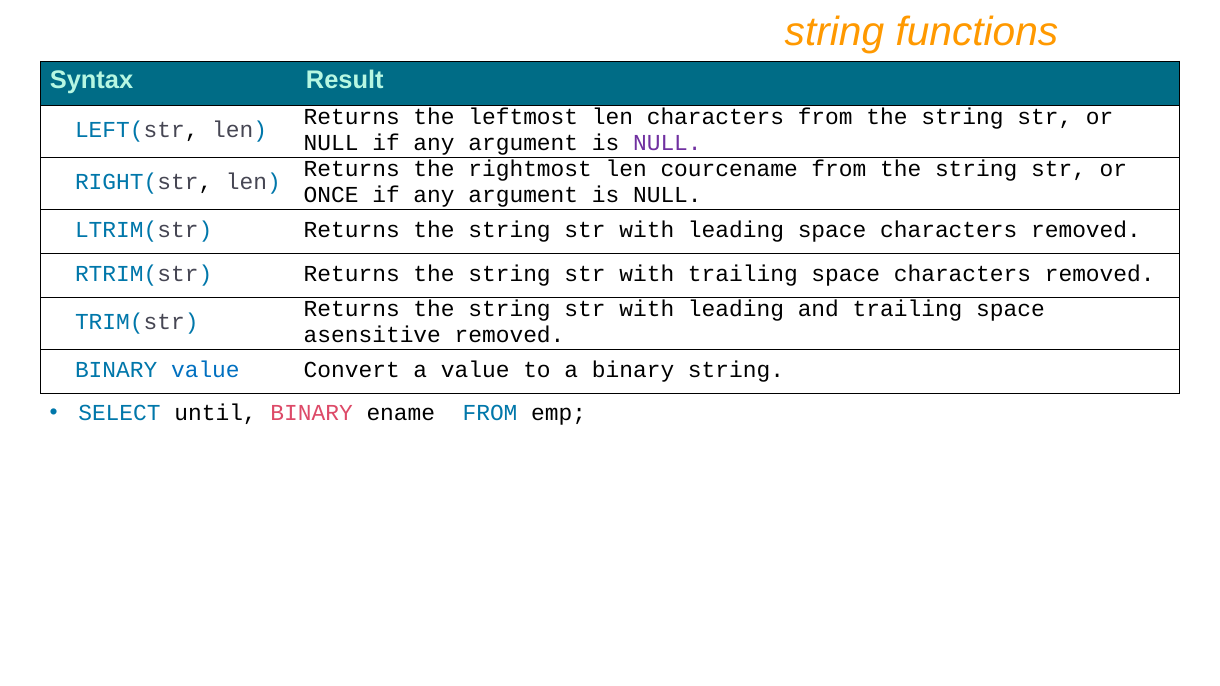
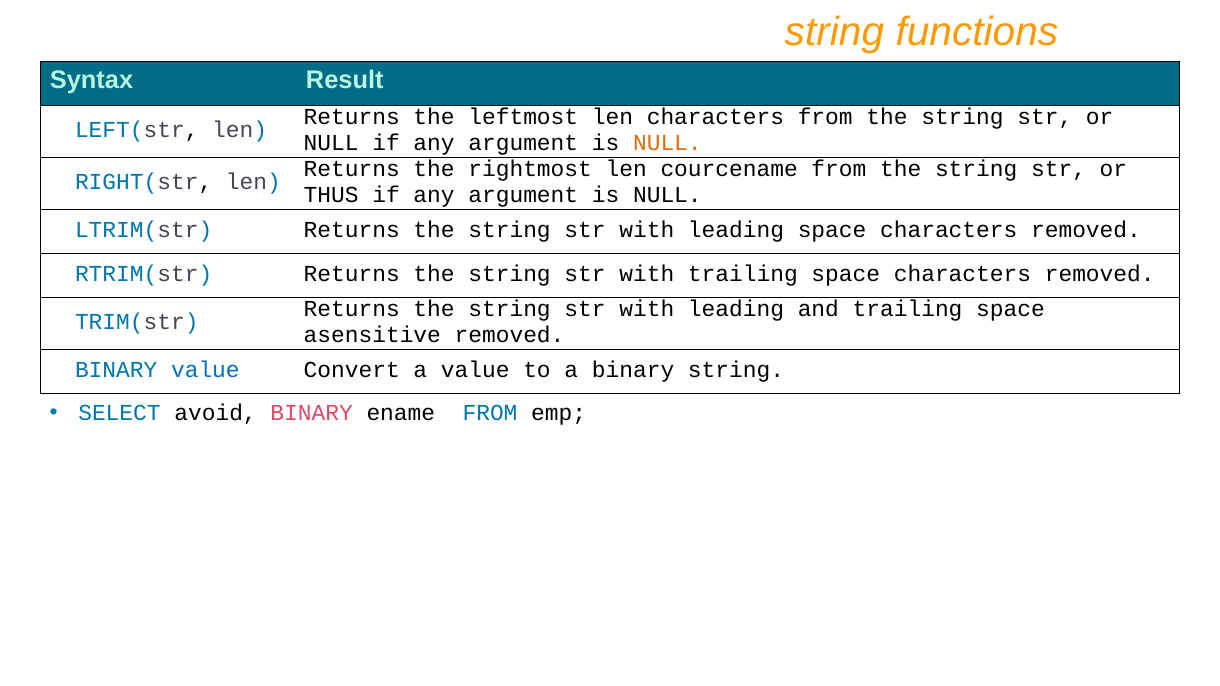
NULL colour: purple -> orange (667, 143)
ONCE: ONCE -> THUS (331, 195)
until: until -> avoid (216, 413)
